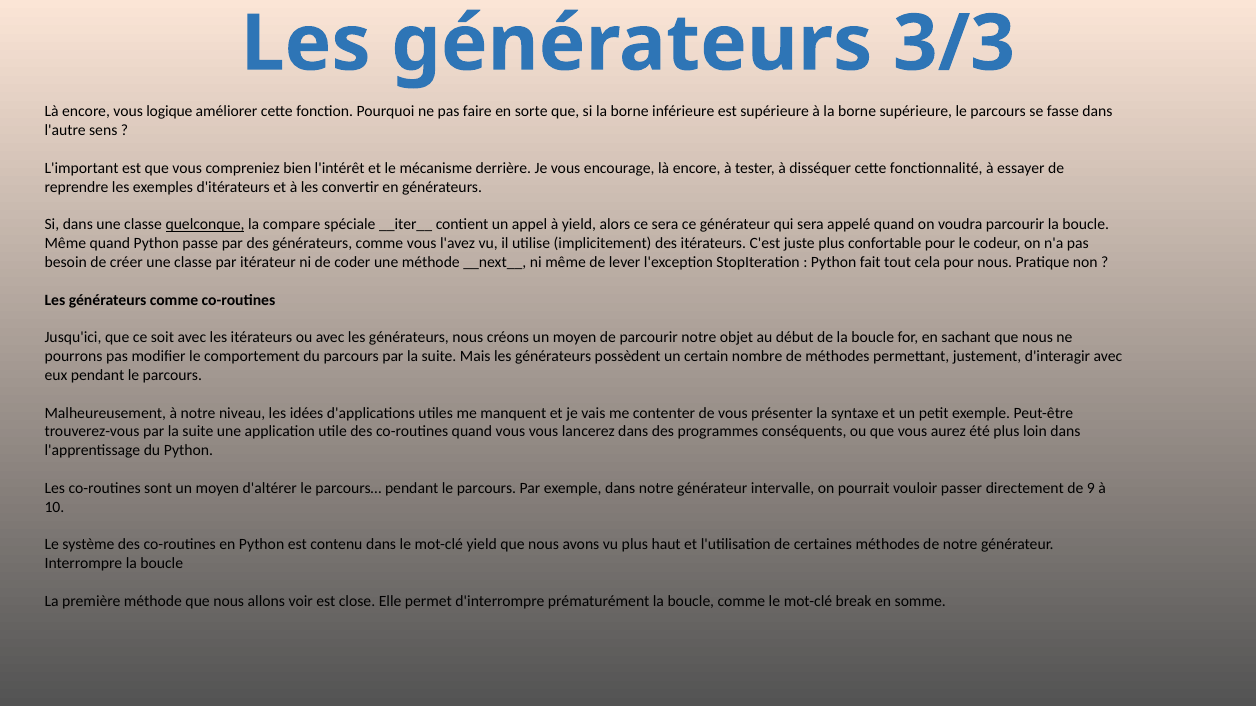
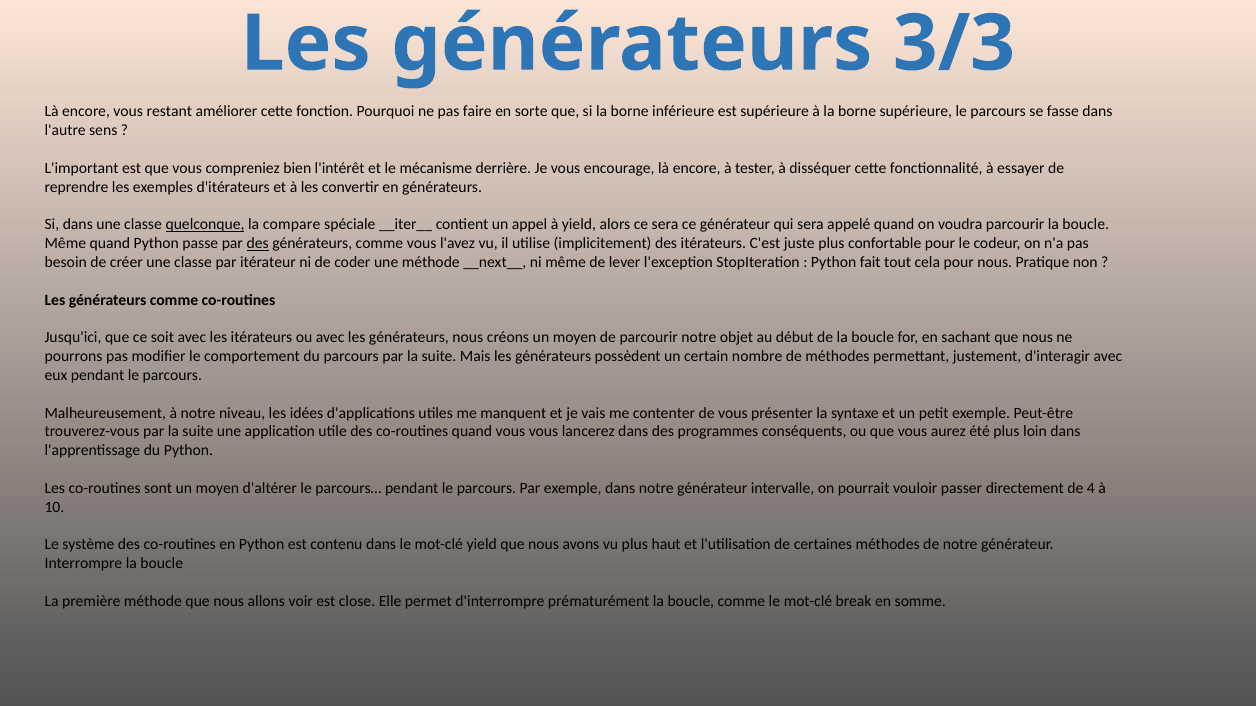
logique: logique -> restant (169, 112)
des underline: none -> present (258, 244)
9: 9 -> 4 (1091, 489)
